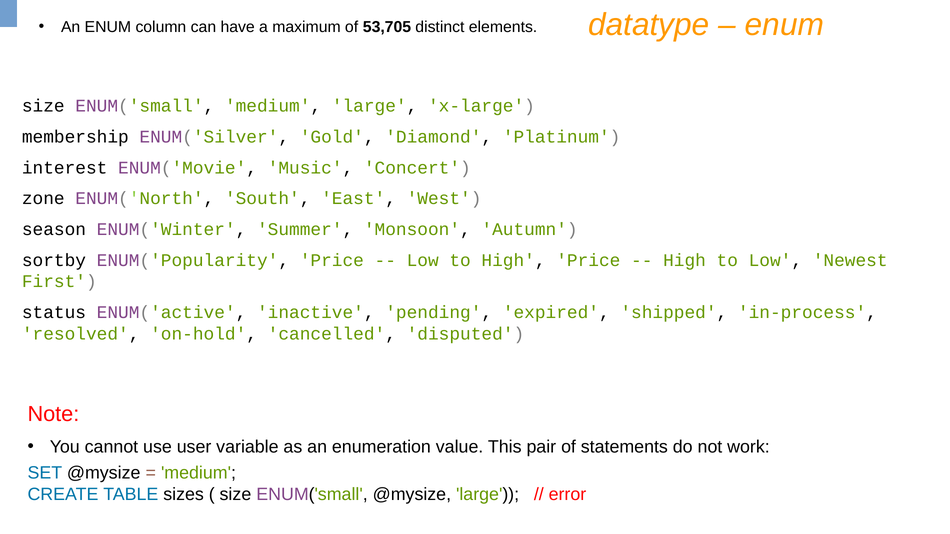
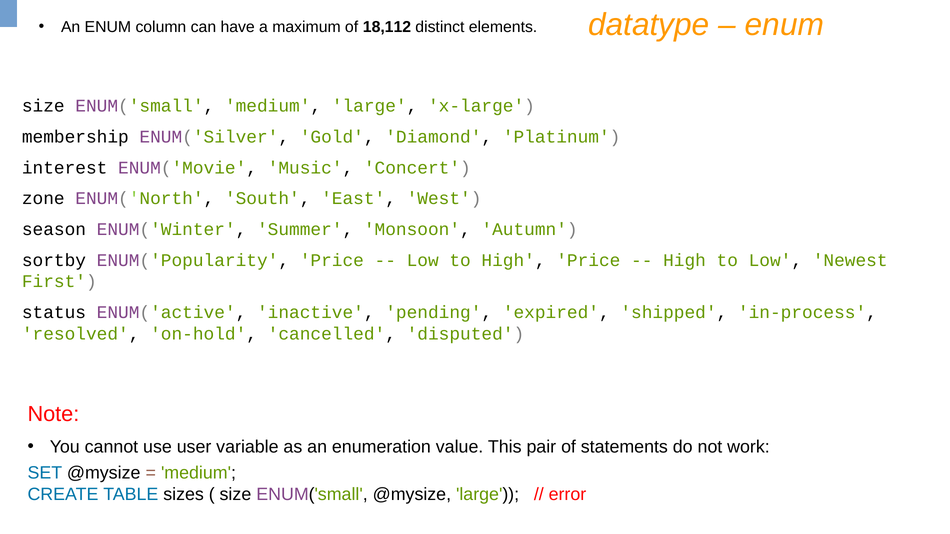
53,705: 53,705 -> 18,112 (387, 27)
